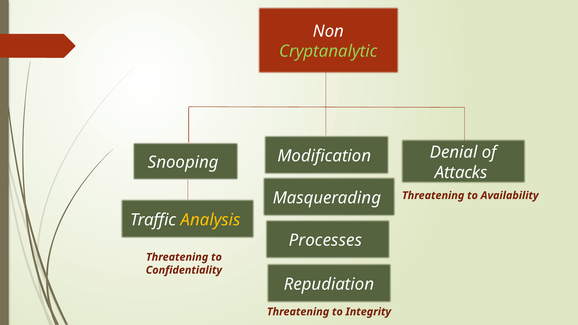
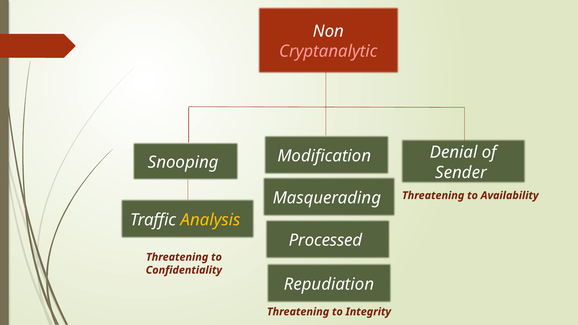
Cryptanalytic colour: light green -> pink (328, 51)
Attacks: Attacks -> Sender (461, 173)
Processes: Processes -> Processed (326, 240)
